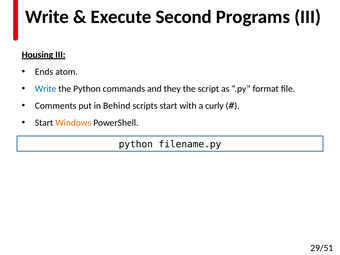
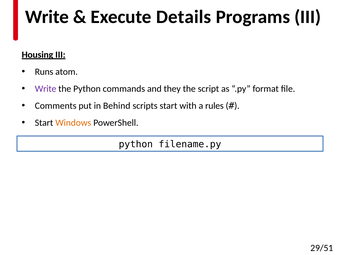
Second: Second -> Details (184, 17)
Ends: Ends -> Runs (44, 72)
Write colour: blue -> purple (46, 89)
curly: curly -> rules (214, 106)
